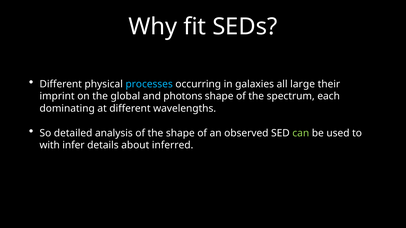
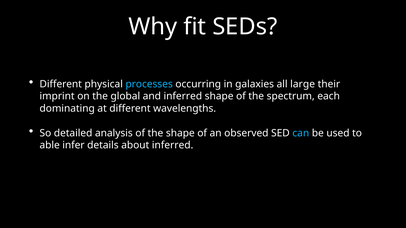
and photons: photons -> inferred (183, 96)
can colour: light green -> light blue (301, 133)
with: with -> able (50, 145)
